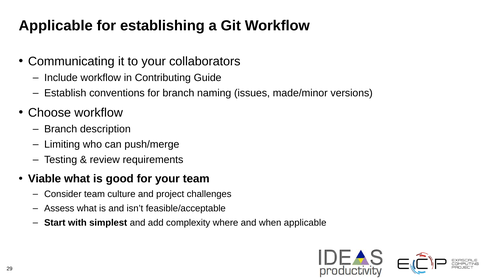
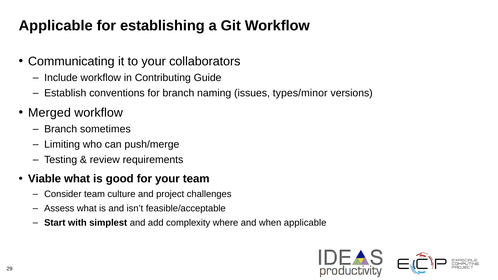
made/minor: made/minor -> types/minor (300, 93)
Choose: Choose -> Merged (49, 113)
description: description -> sometimes (105, 129)
